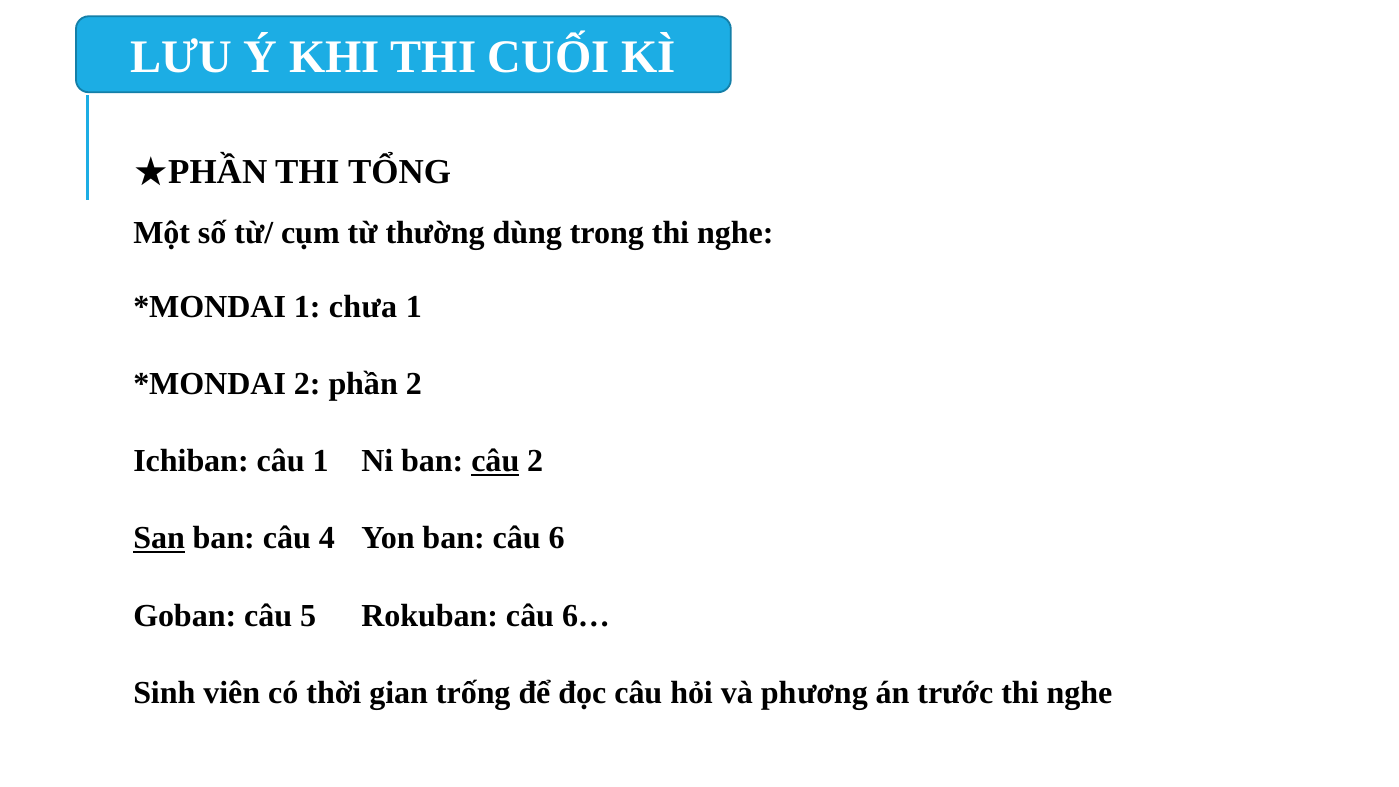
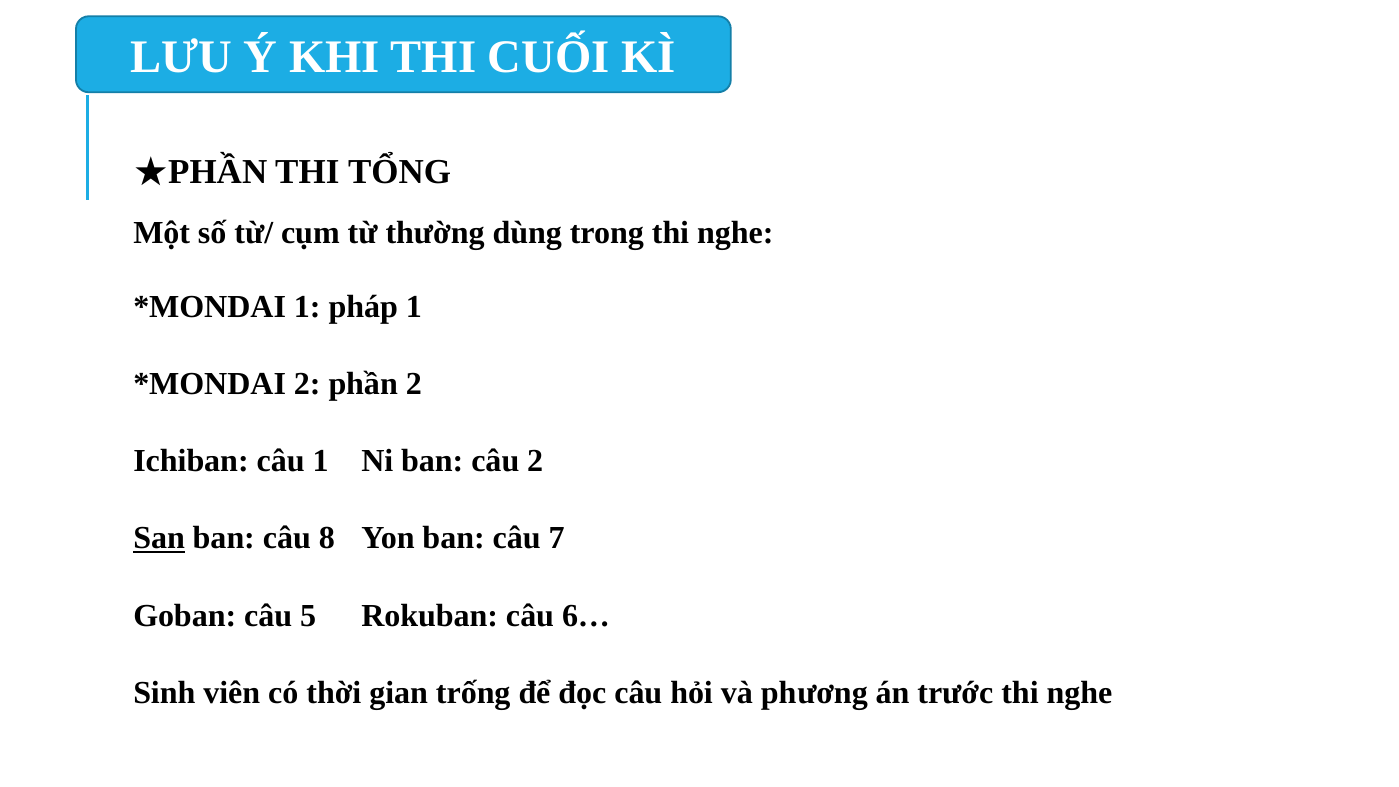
chưa: chưa -> pháp (363, 307)
câu underline: present -> none (495, 461)
4: 4 -> 8 (327, 538)
6: 6 -> 7 (557, 538)
